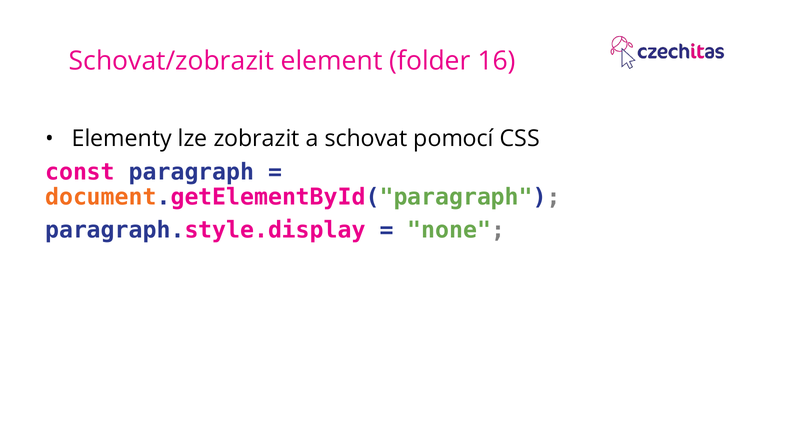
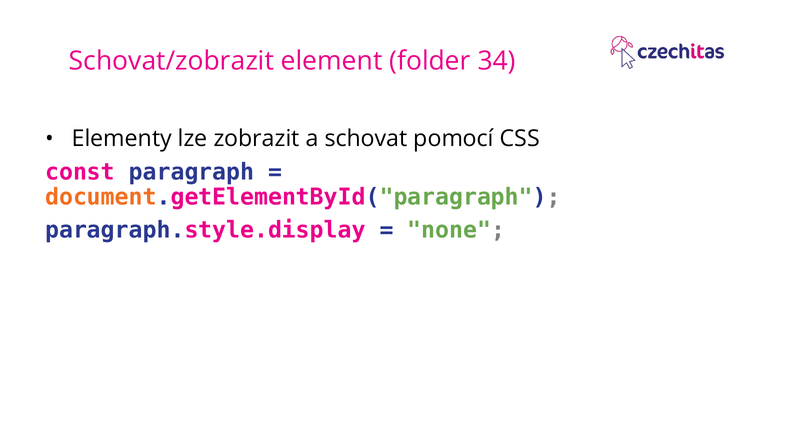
16: 16 -> 34 (497, 61)
